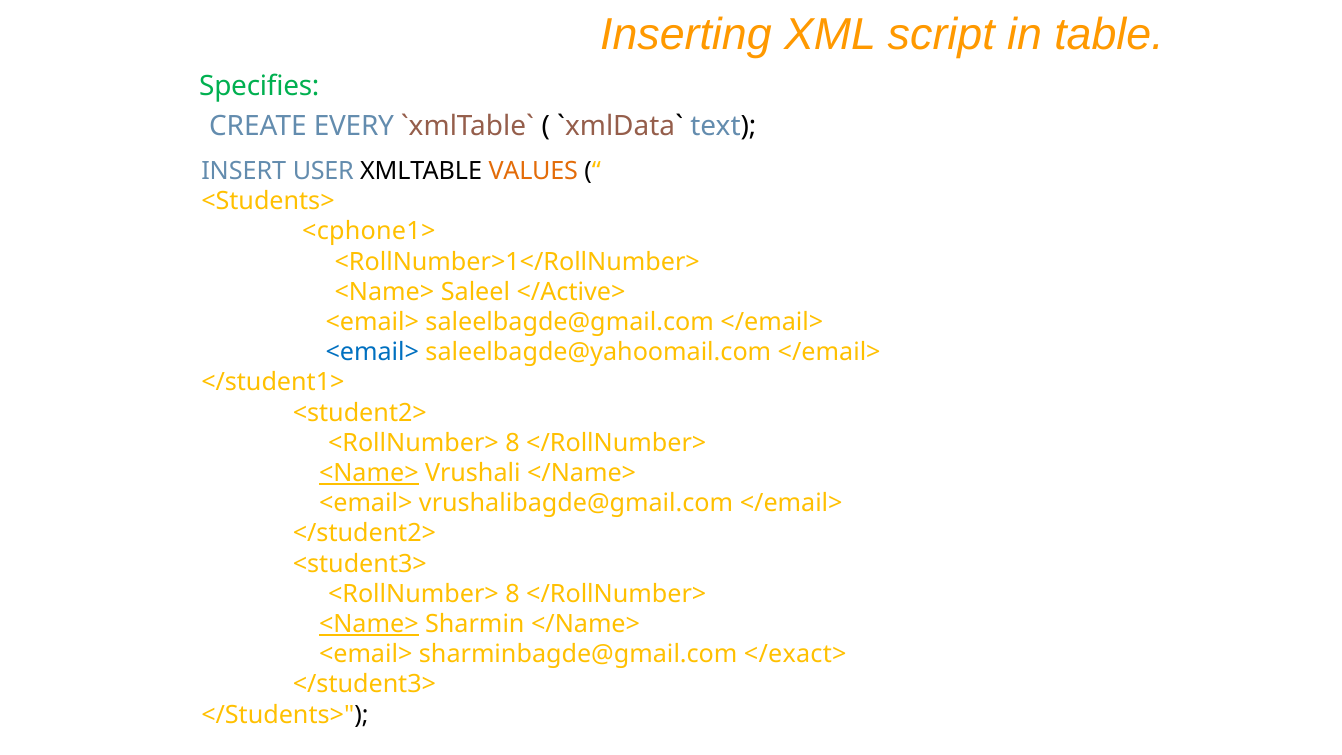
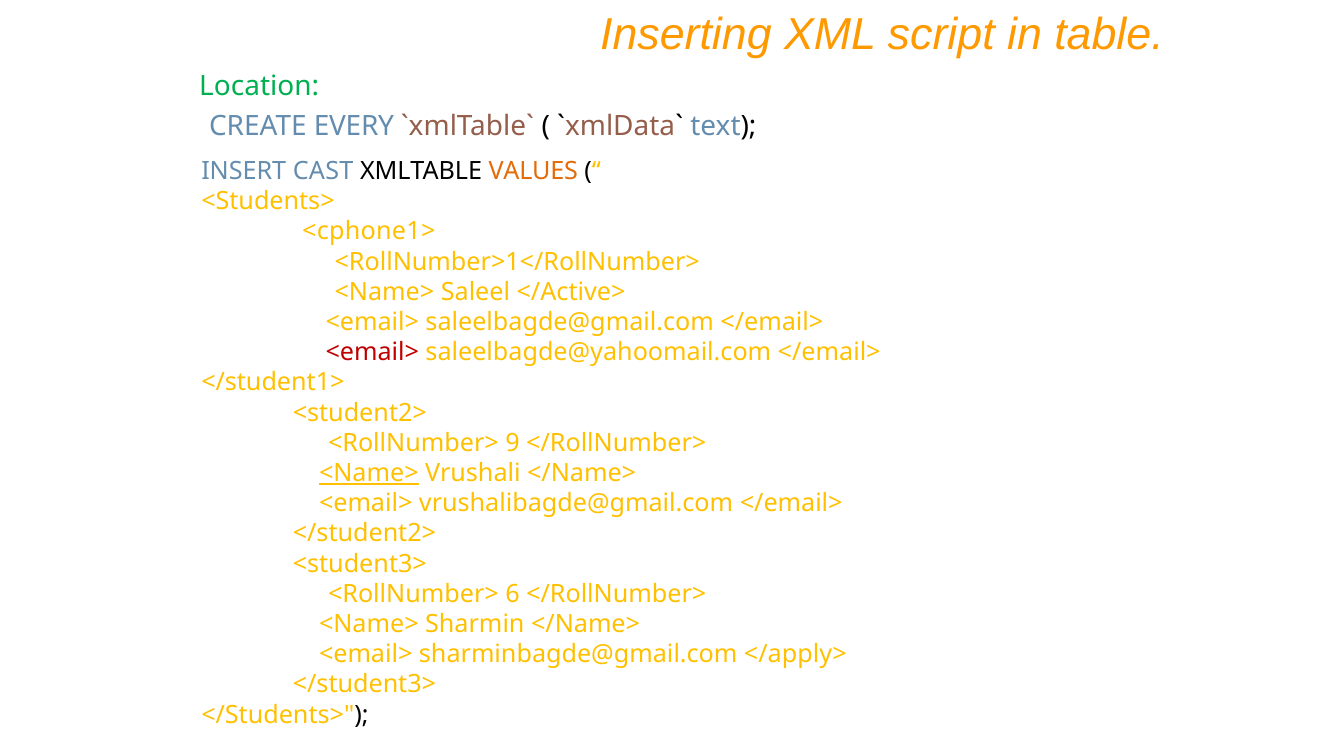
Specifies: Specifies -> Location (259, 87)
USER: USER -> CAST (323, 171)
<email> colour: blue -> red (372, 352)
8: 8 -> 9 (512, 443)
8: 8 -> 6 (512, 594)
<Name> underline: present -> none (369, 624)
</exact>: </exact> -> </apply> (795, 654)
